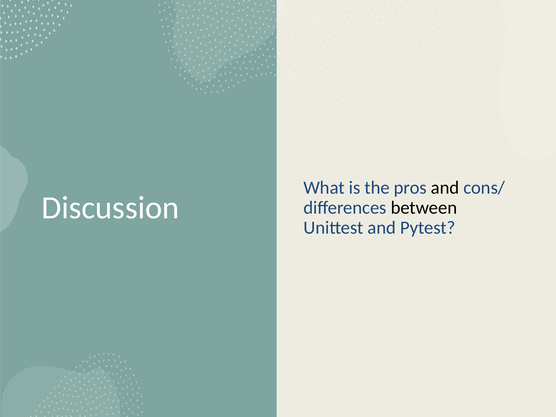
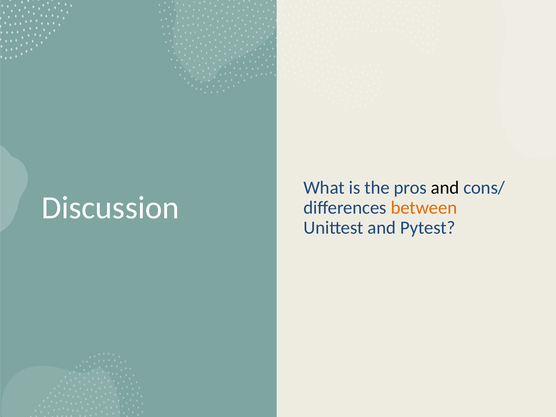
between colour: black -> orange (424, 208)
